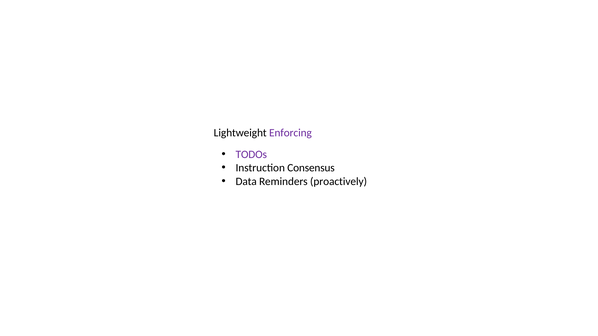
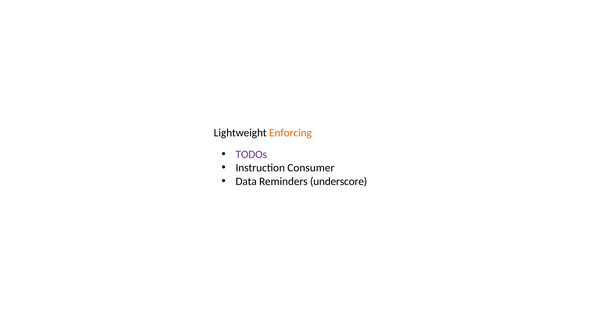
Enforcing colour: purple -> orange (290, 133)
Consensus: Consensus -> Consumer (311, 168)
proactively: proactively -> underscore (339, 182)
